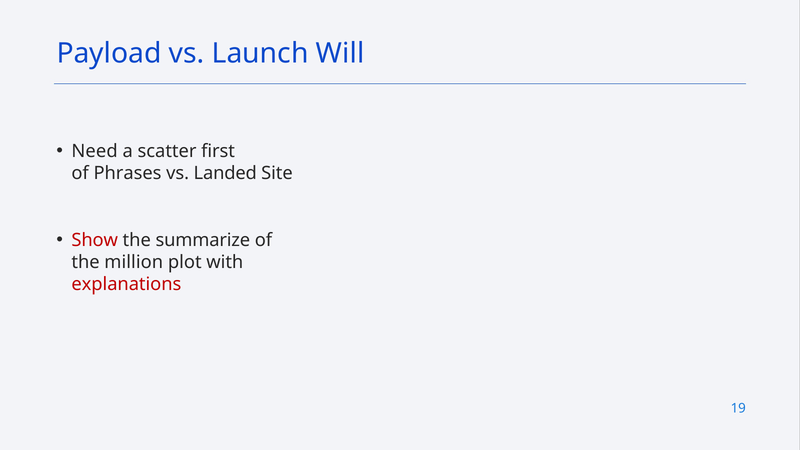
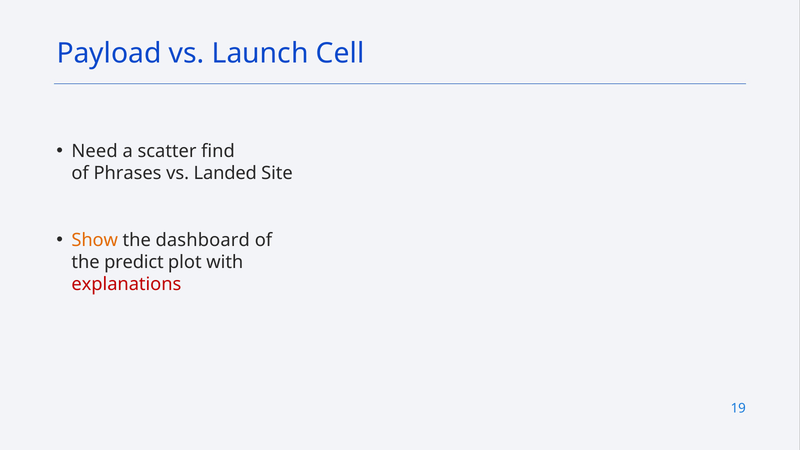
Will: Will -> Cell (340, 53)
first: first -> find (218, 151)
Show colour: red -> orange (95, 240)
summarize: summarize -> dashboard (203, 240)
million: million -> predict (134, 262)
